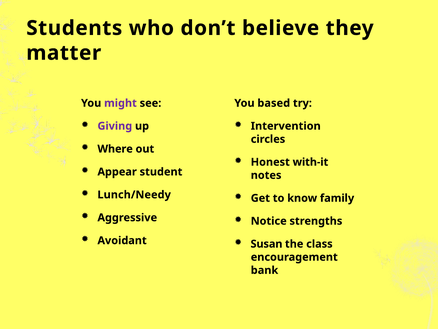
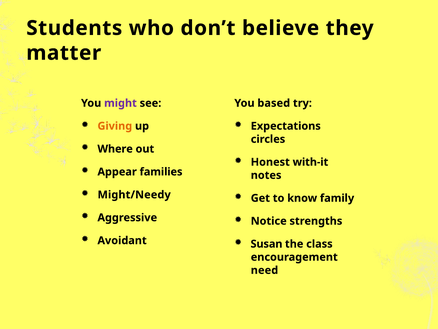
Giving colour: purple -> orange (115, 126)
Intervention: Intervention -> Expectations (286, 126)
student: student -> families (161, 172)
Lunch/Needy: Lunch/Needy -> Might/Needy (134, 194)
bank: bank -> need (264, 270)
